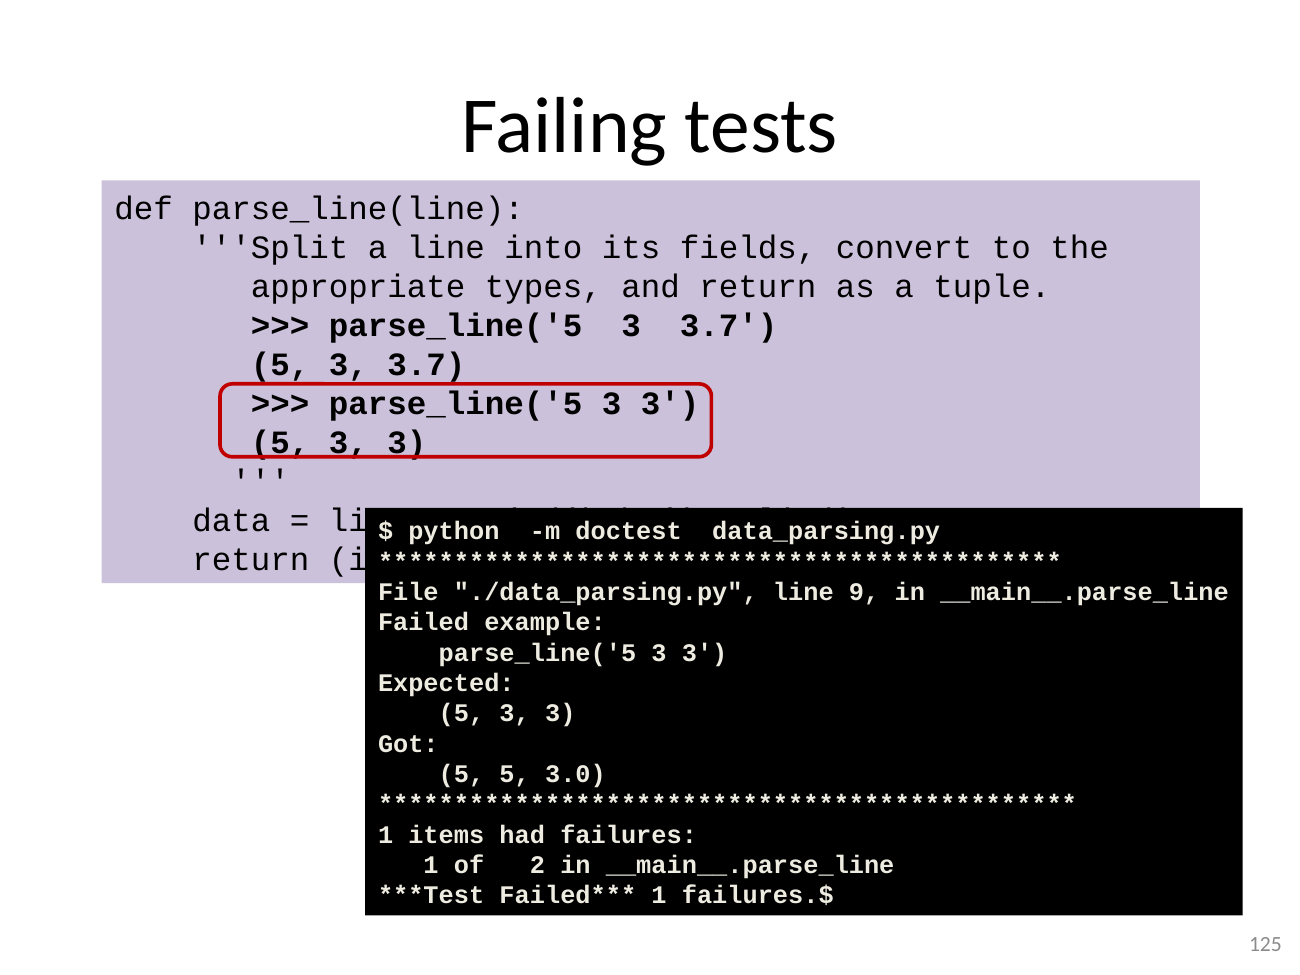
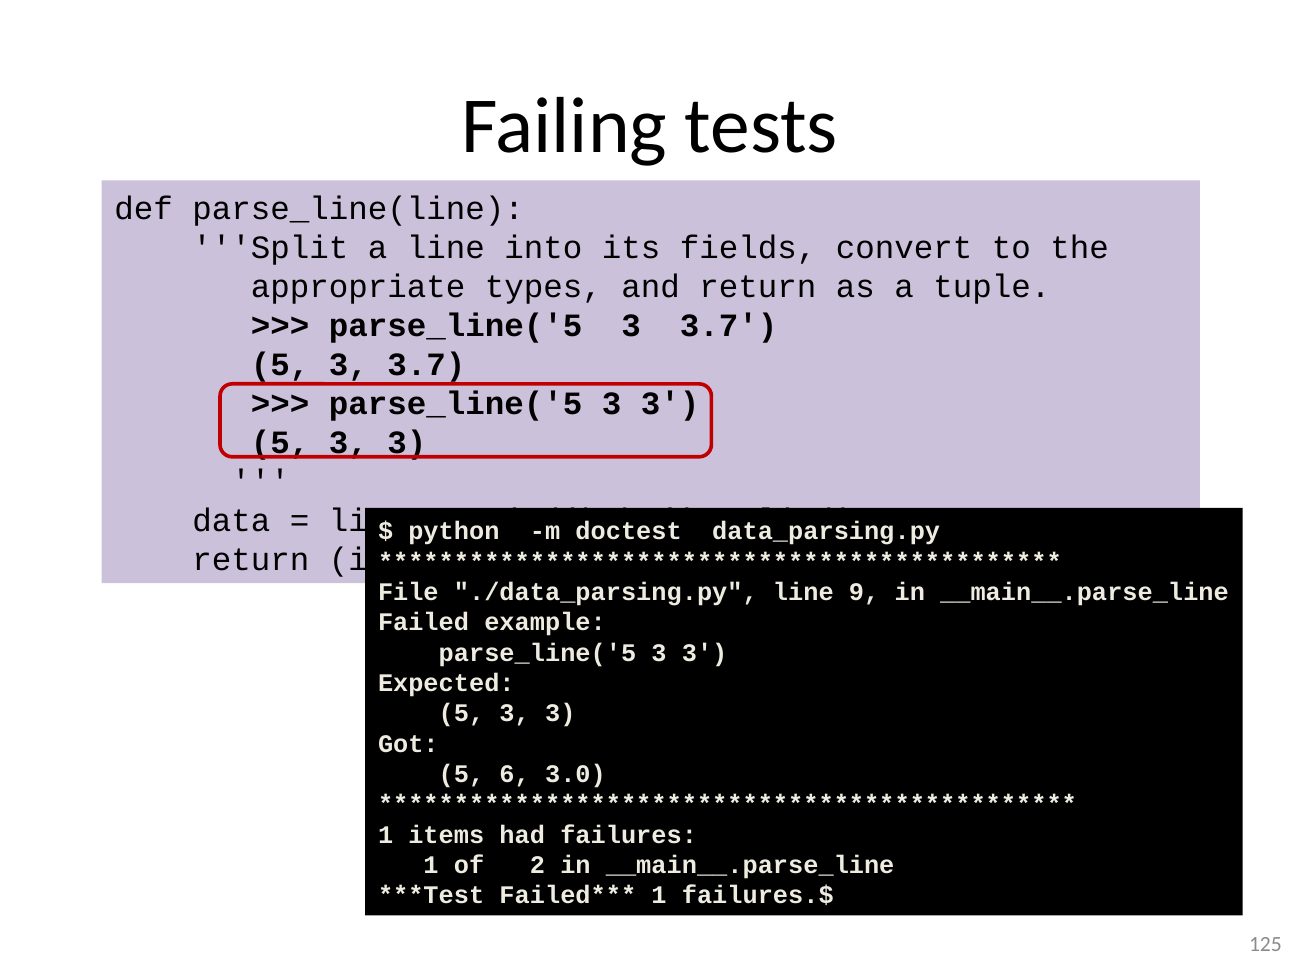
5 5: 5 -> 6 (515, 774)
